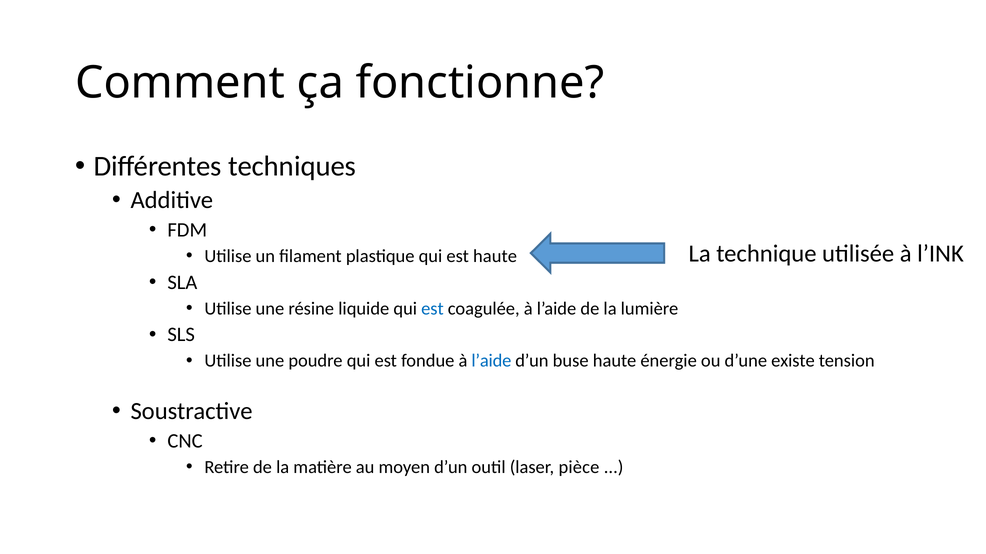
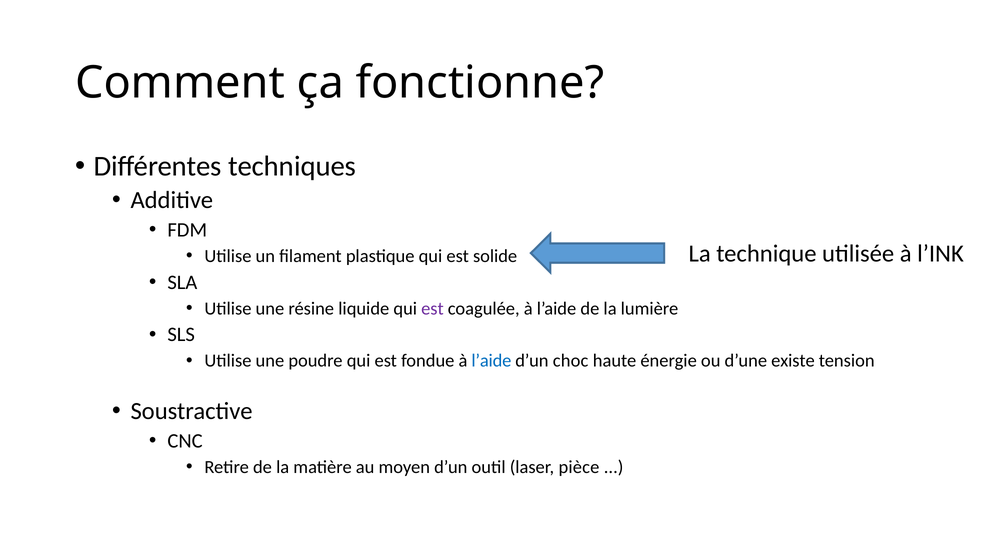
est haute: haute -> solide (495, 256)
est colour: blue -> purple (432, 309)
buse: buse -> choc (571, 361)
